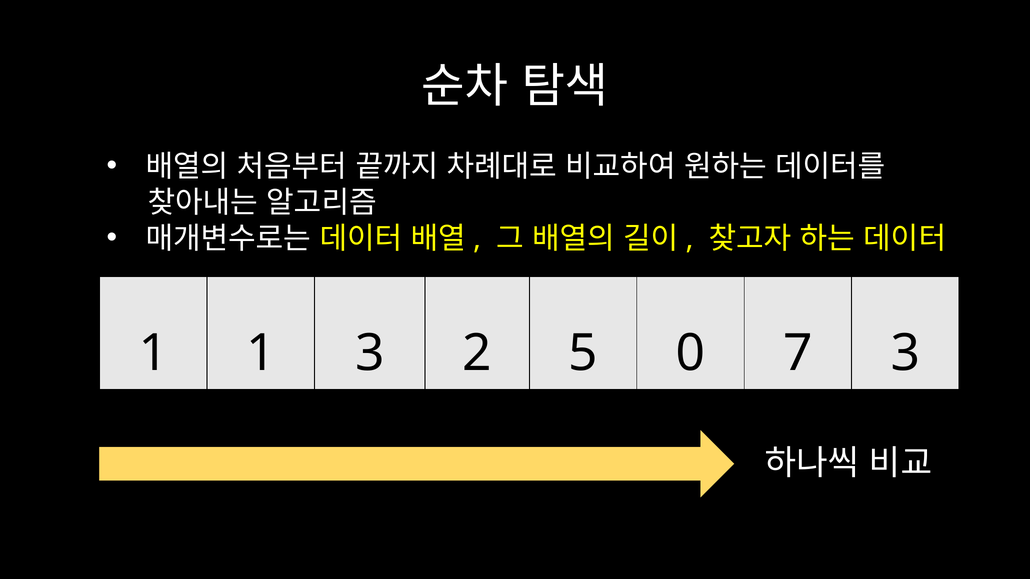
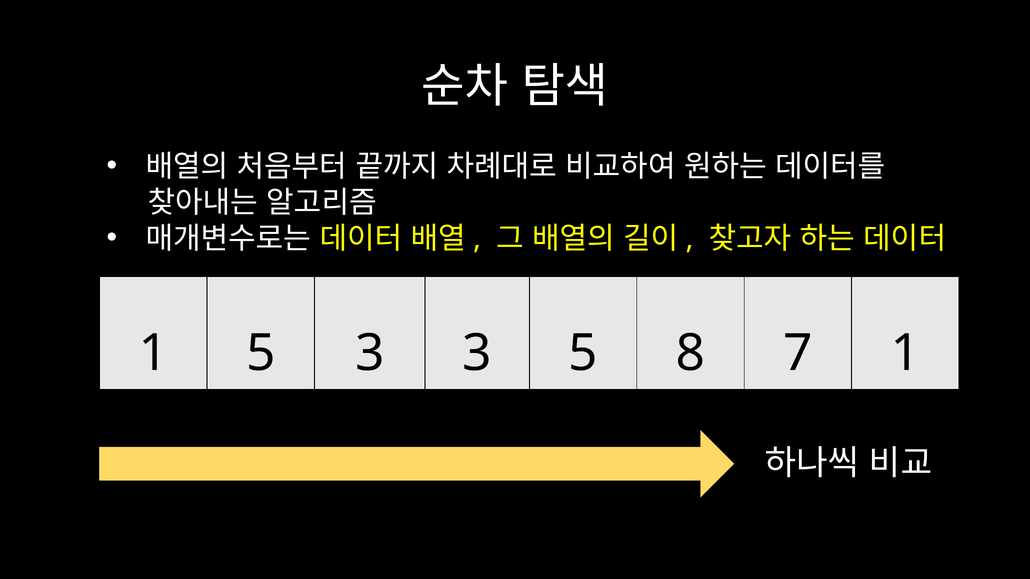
1 1: 1 -> 5 (261, 354)
3 2: 2 -> 3 (477, 354)
0: 0 -> 8 (691, 354)
7 3: 3 -> 1 (905, 354)
